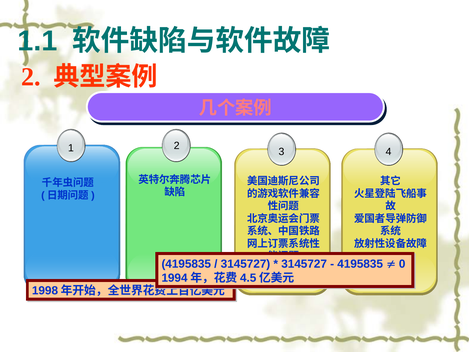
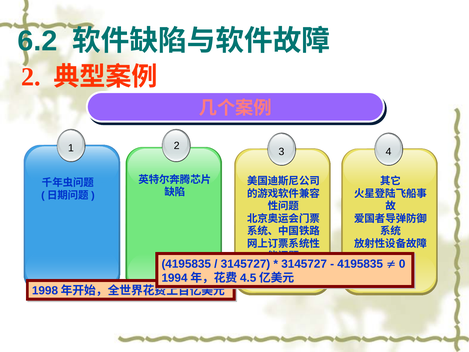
1.1: 1.1 -> 6.2 (37, 41)
